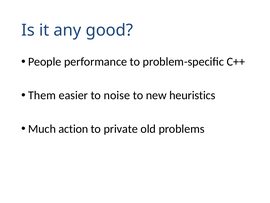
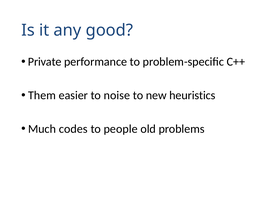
People: People -> Private (45, 62)
action: action -> codes (73, 129)
private: private -> people (121, 129)
